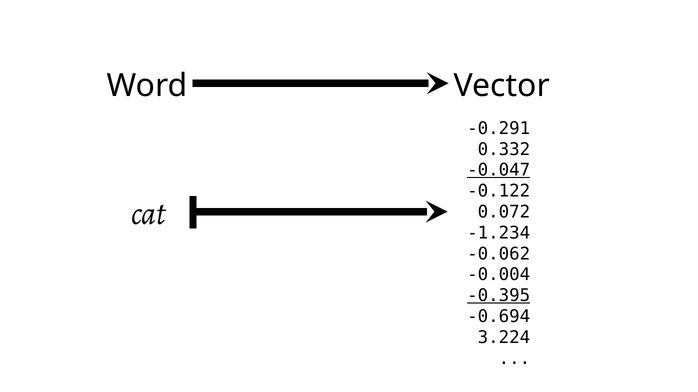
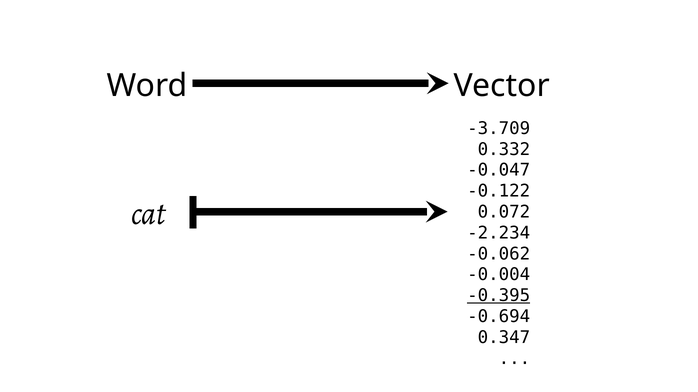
-0.291: -0.291 -> -3.709 (499, 129)
-0.047 underline: present -> none (499, 170)
-1.234: -1.234 -> -2.234 (499, 233)
3.224: 3.224 -> 0.347 (504, 338)
